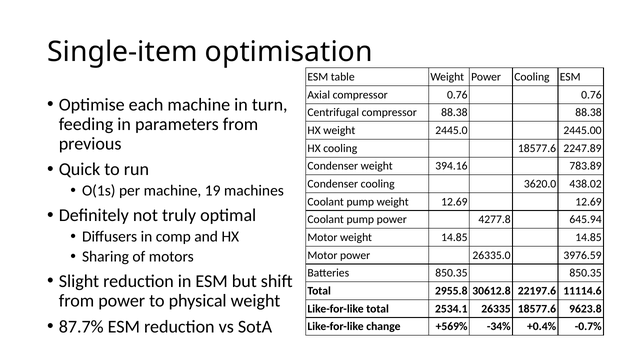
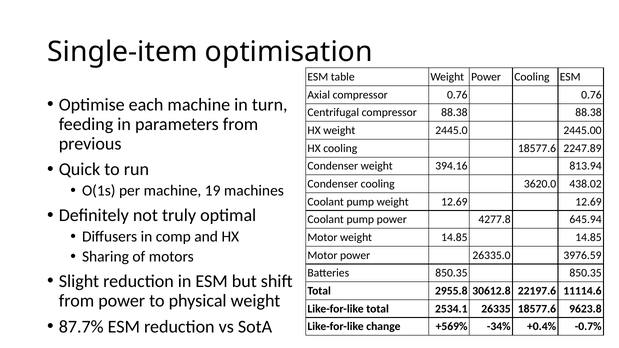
783.89: 783.89 -> 813.94 (586, 166)
